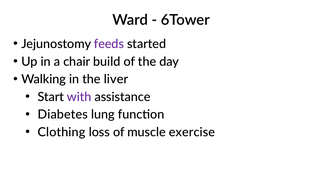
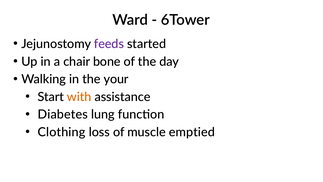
build: build -> bone (107, 62)
liver: liver -> your (116, 79)
with colour: purple -> orange (79, 97)
exercise: exercise -> emptied (192, 132)
